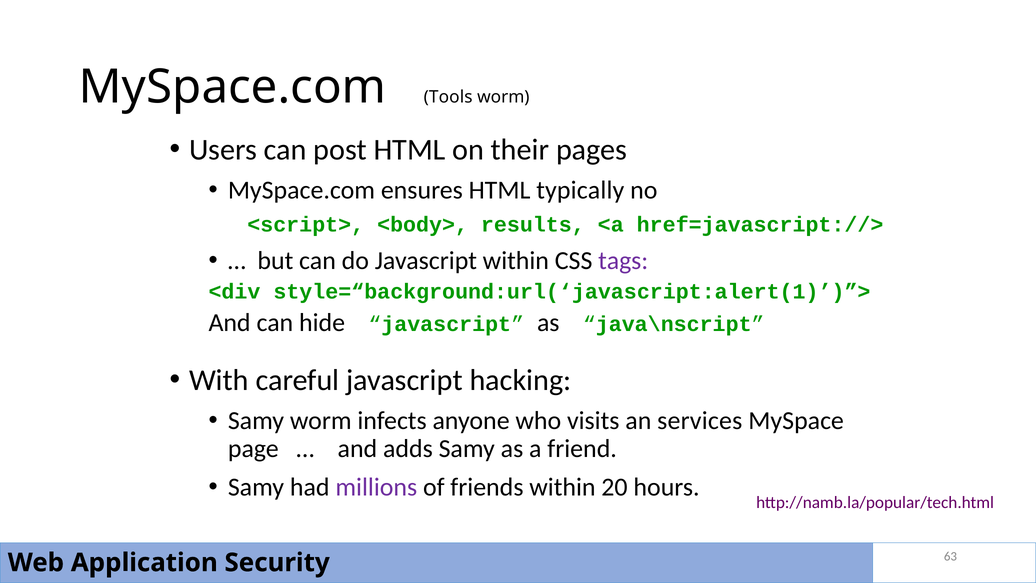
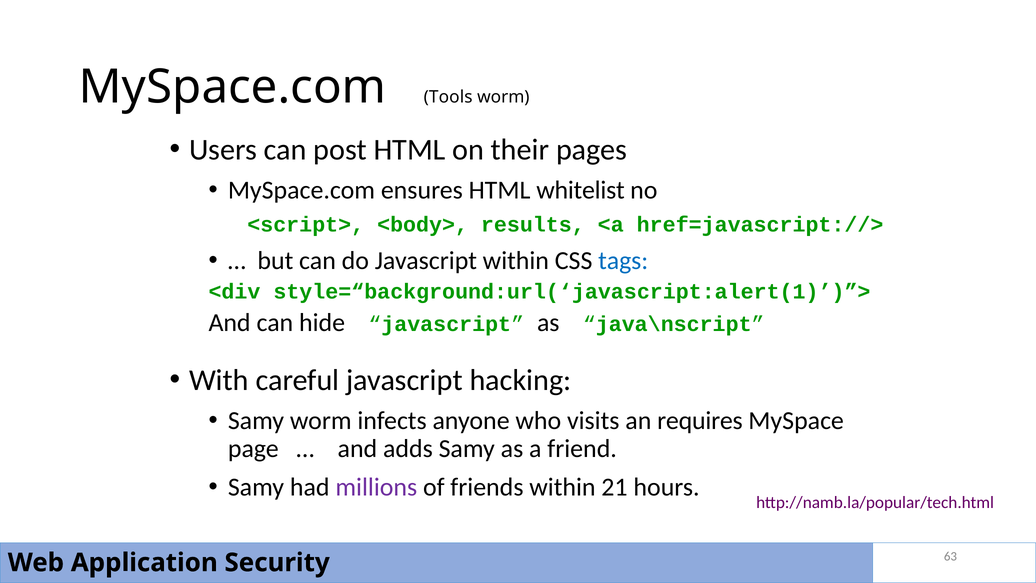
typically: typically -> whitelist (580, 190)
tags colour: purple -> blue (623, 260)
services: services -> requires (700, 421)
20: 20 -> 21 (614, 487)
